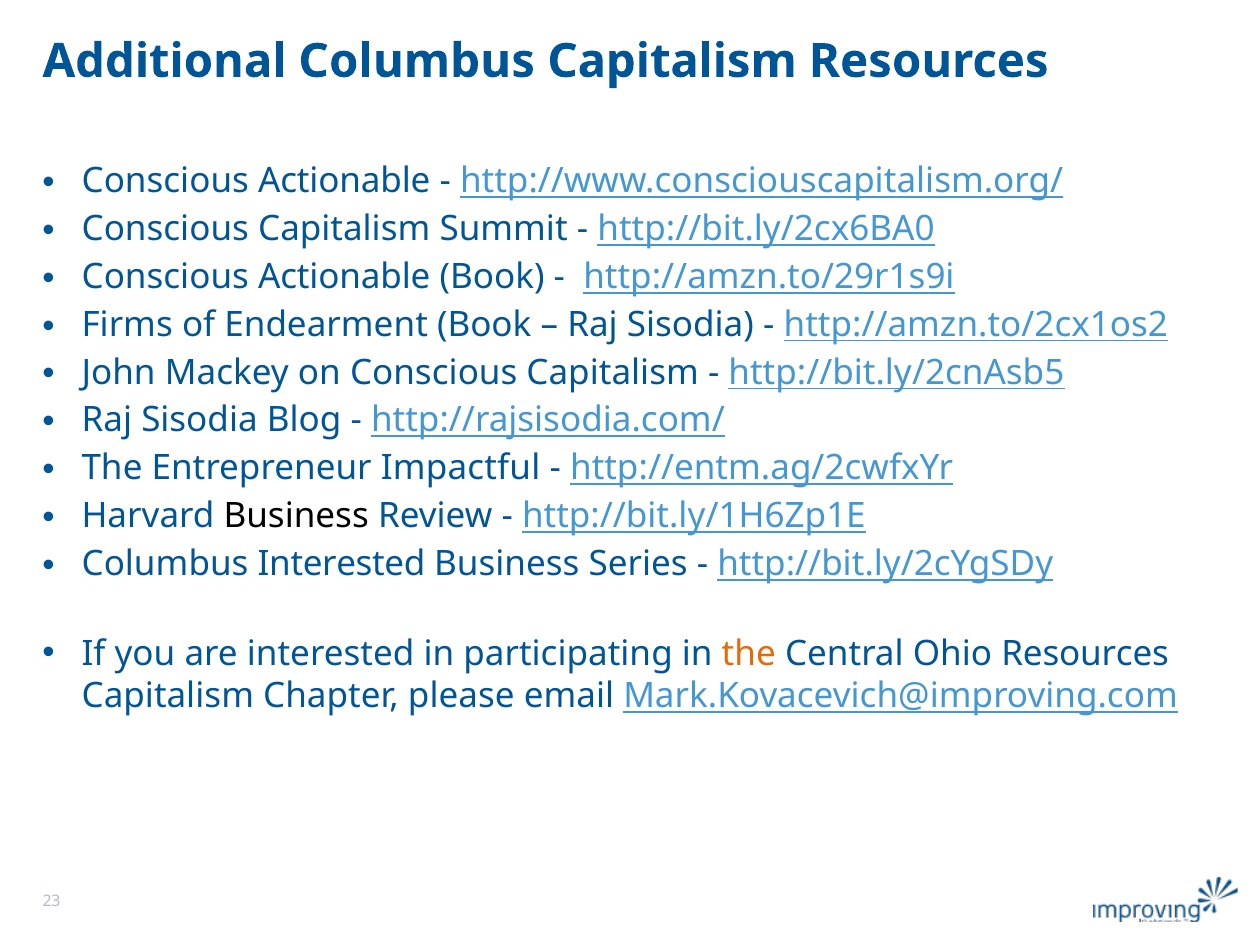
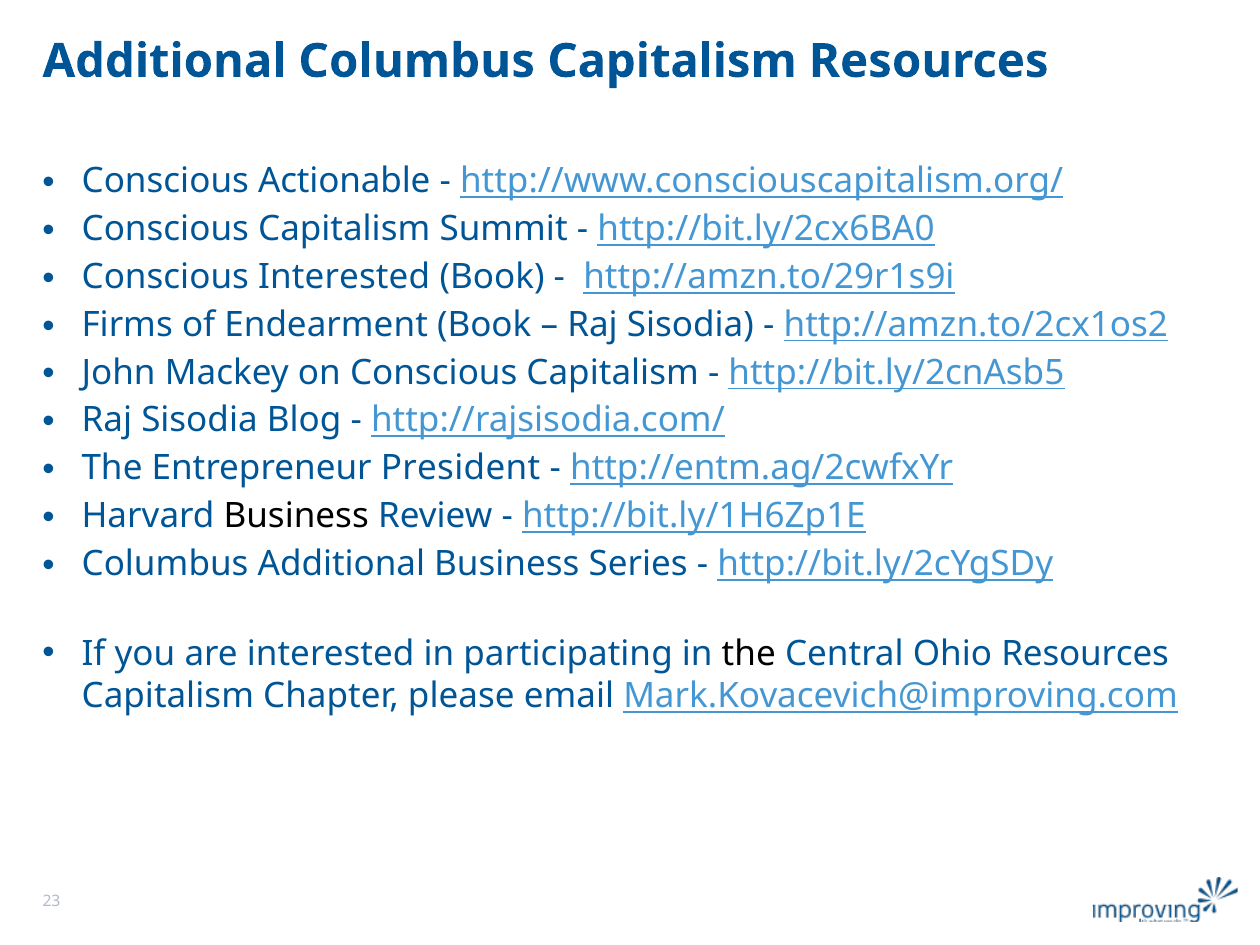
Actionable: Actionable -> Interested (344, 277)
Impactful: Impactful -> President (461, 468)
Columbus Interested: Interested -> Additional (341, 564)
the colour: orange -> black (749, 654)
